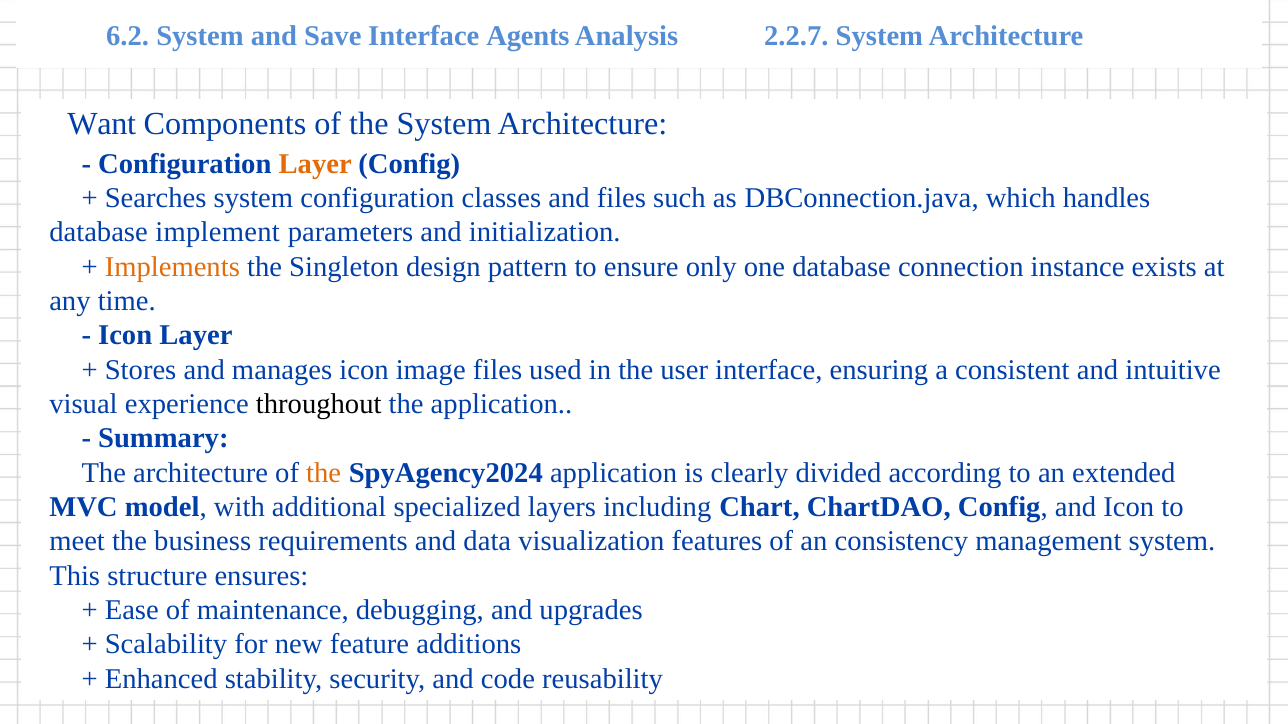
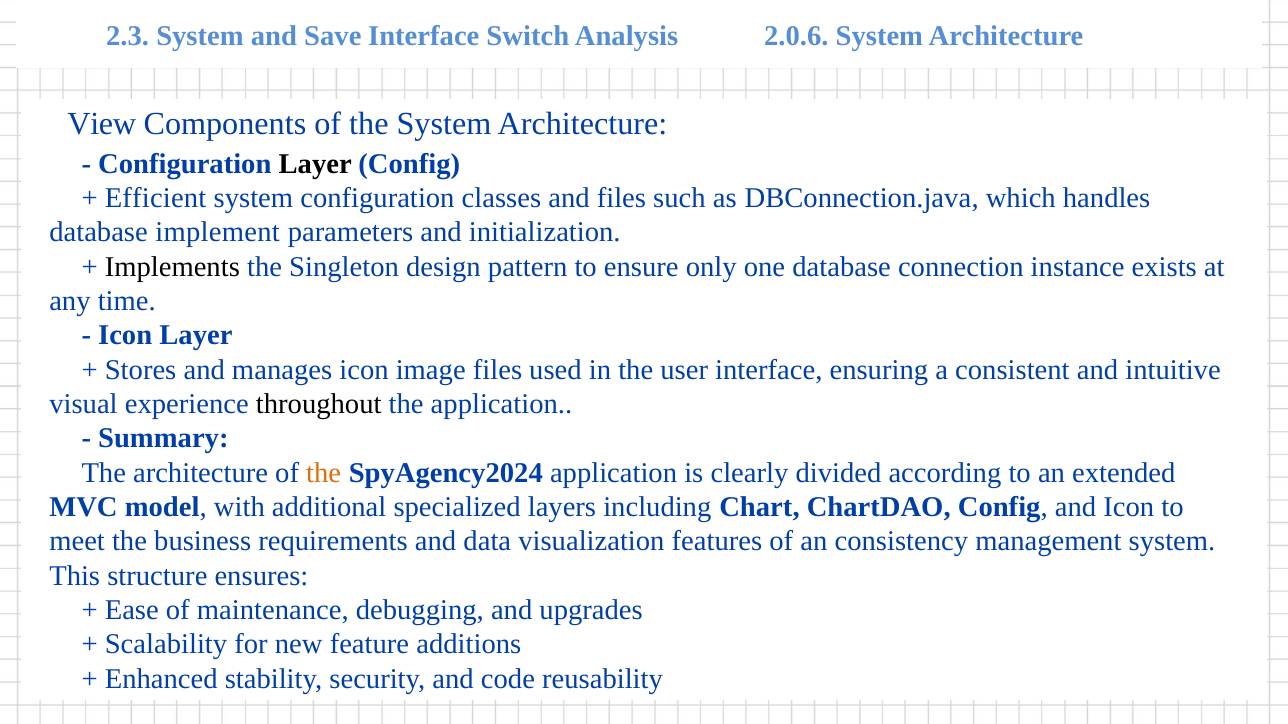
6.2: 6.2 -> 2.3 (128, 36)
Agents: Agents -> Switch (528, 36)
2.2.7: 2.2.7 -> 2.0.6 (796, 36)
Want: Want -> View (102, 124)
Layer colour: orange -> black (315, 164)
Searches: Searches -> Efficient (156, 198)
Implements colour: orange -> black (172, 267)
